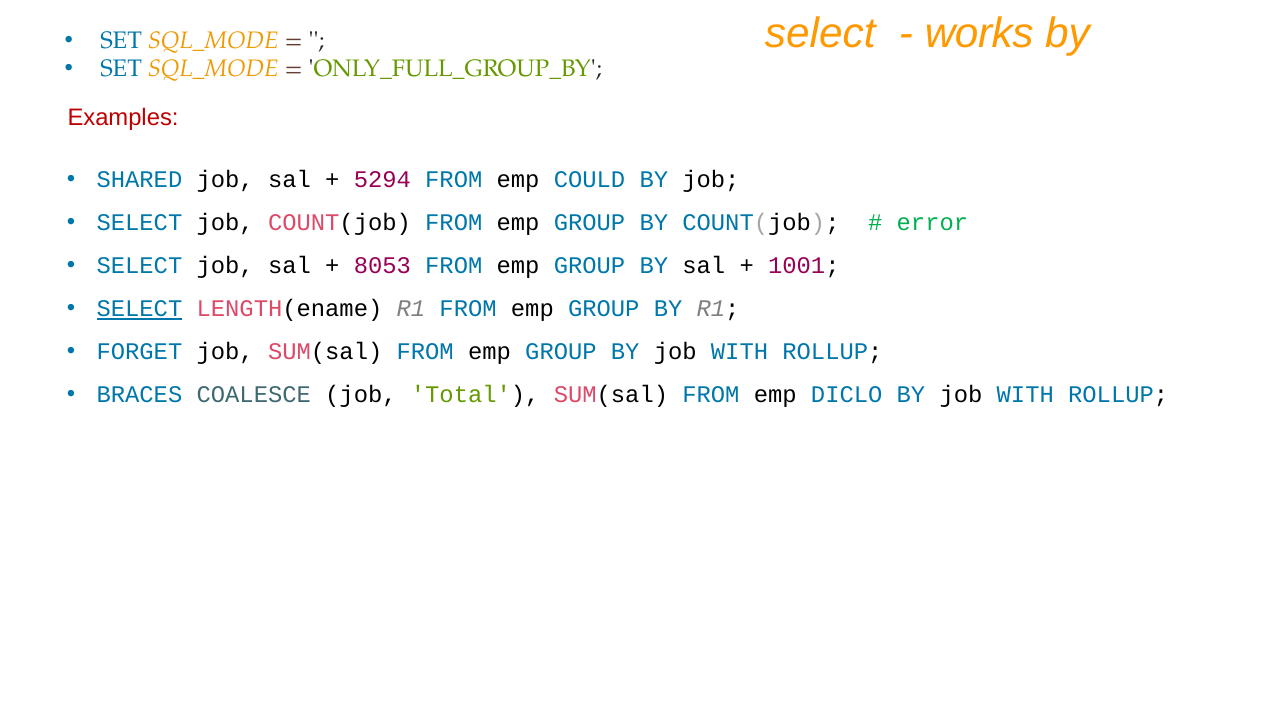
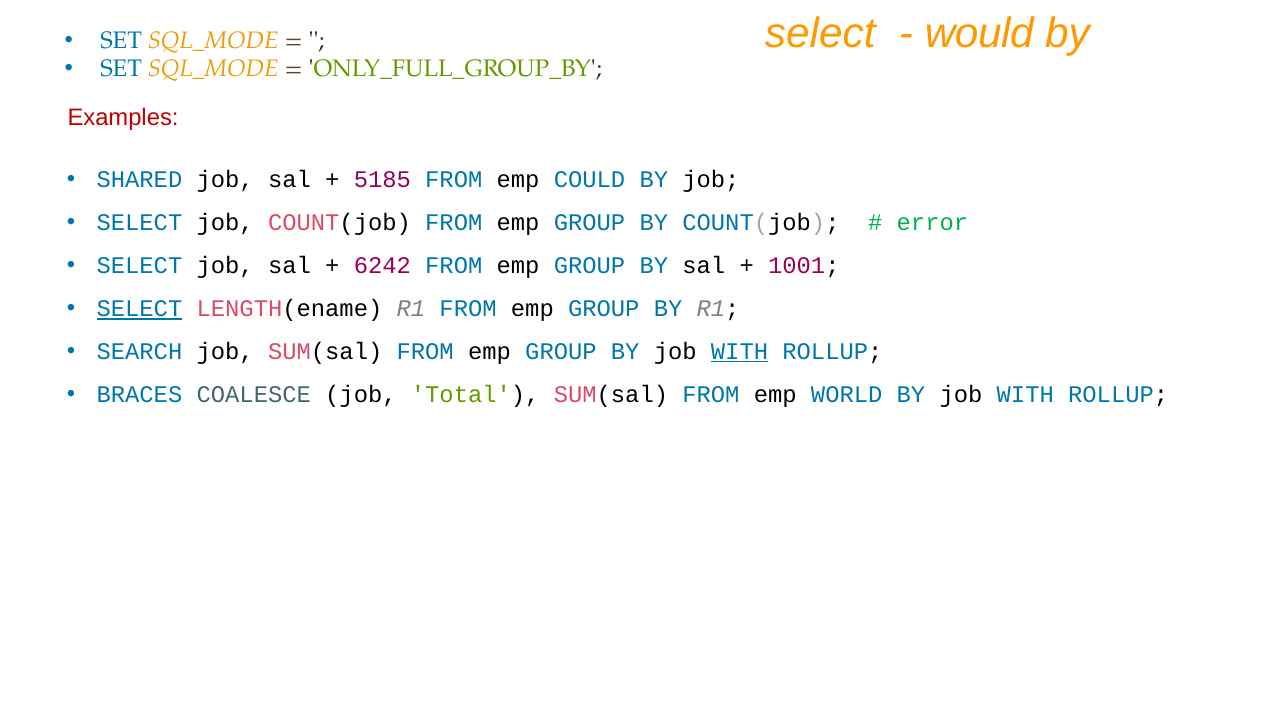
works: works -> would (979, 33)
5294: 5294 -> 5185 (382, 180)
8053: 8053 -> 6242 (382, 265)
FORGET: FORGET -> SEARCH (139, 351)
WITH underline: none -> present (740, 351)
DICLO: DICLO -> WORLD (847, 394)
